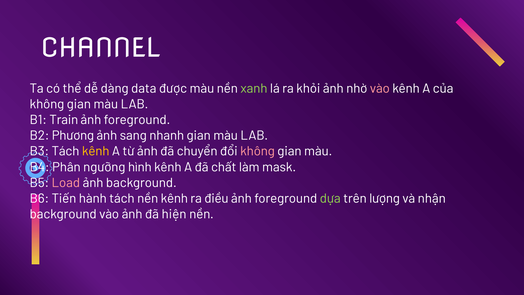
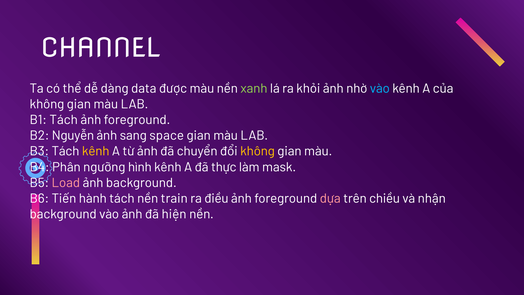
vào colour: pink -> light blue (380, 88)
B1 Train: Train -> Tách (64, 120)
Phương: Phương -> Nguyễn (73, 135)
nhanh: nhanh -> space (167, 135)
không colour: pink -> yellow (258, 151)
chất: chất -> thực (224, 167)
nền kênh: kênh -> train (174, 198)
dựa colour: light green -> pink (330, 198)
lượng: lượng -> chiều (385, 198)
